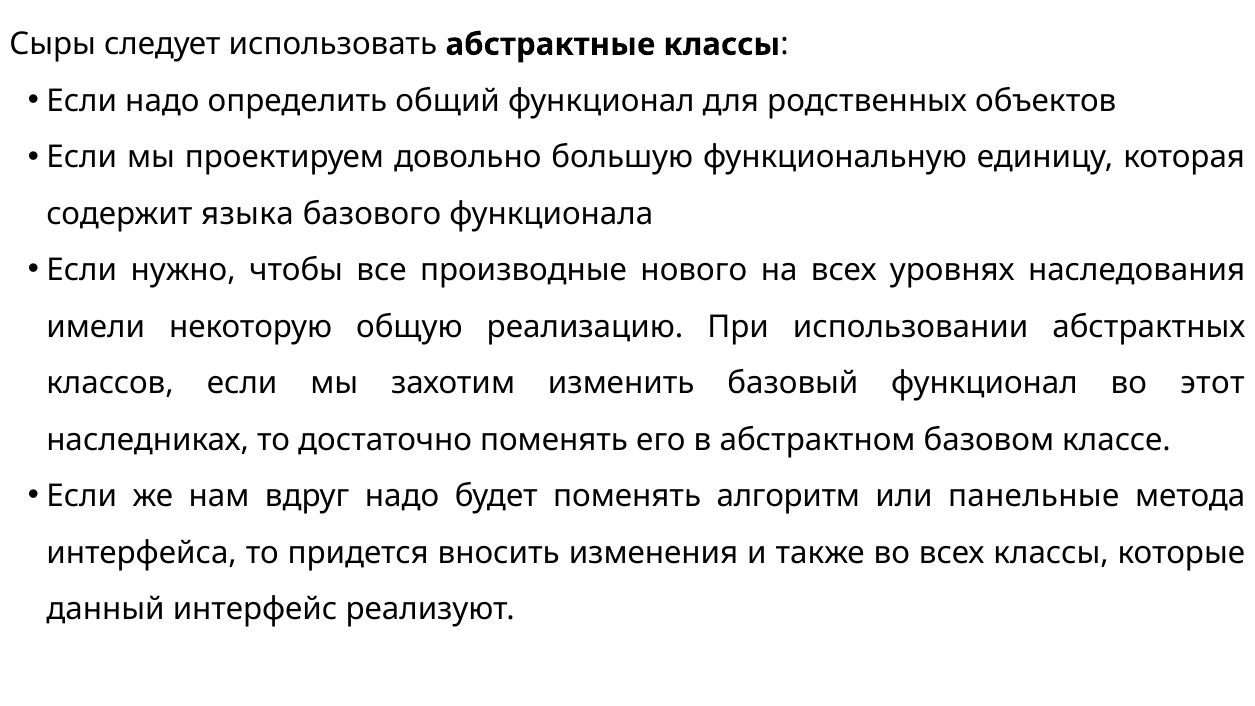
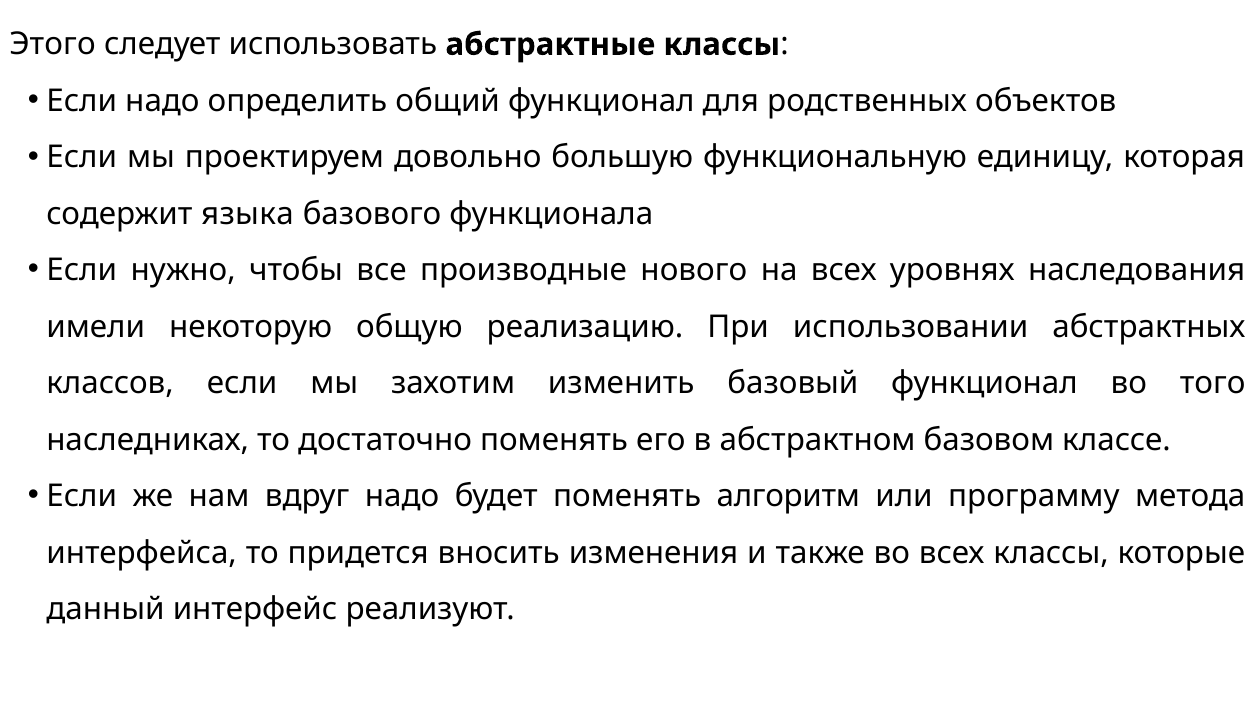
Сыры: Сыры -> Этого (52, 44)
этот: этот -> того (1213, 383)
панельные: панельные -> программу (1034, 496)
